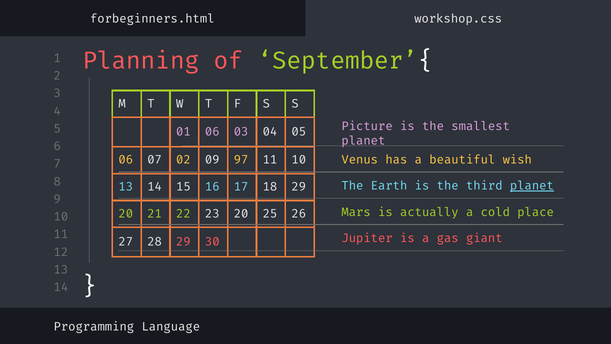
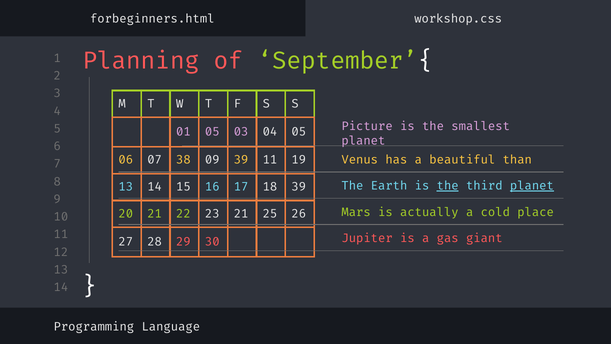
01 06: 06 -> 05 (212, 132)
wish: wish -> than (517, 160)
02: 02 -> 38 (183, 160)
09 97: 97 -> 39 (241, 160)
11 10: 10 -> 19 (299, 160)
the underline: none -> present (448, 186)
18 29: 29 -> 39 (299, 187)
23 20: 20 -> 21 (241, 213)
